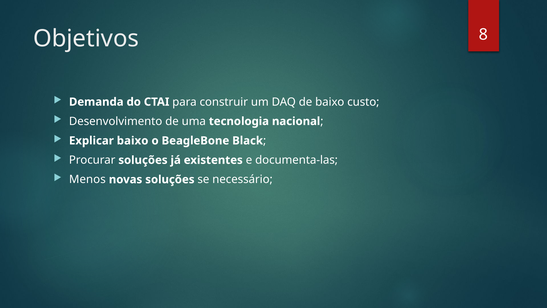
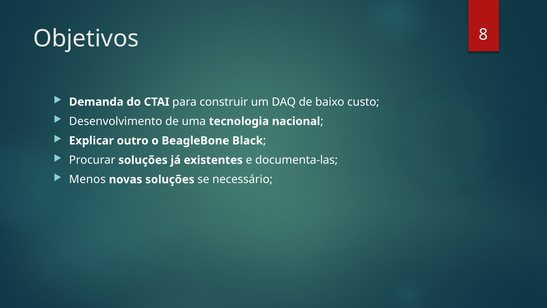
Explicar baixo: baixo -> outro (133, 141)
